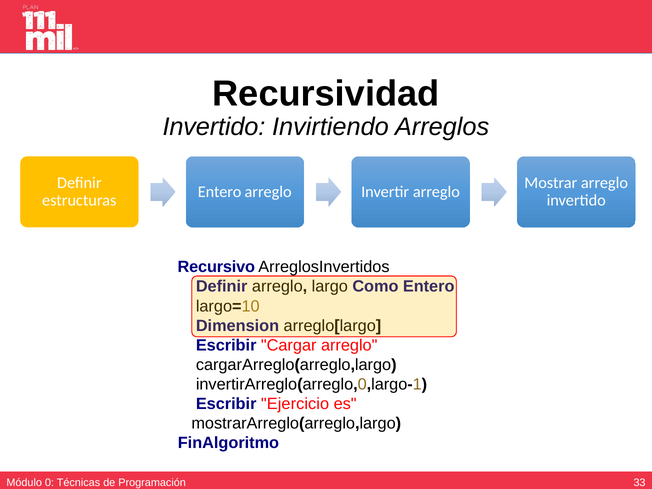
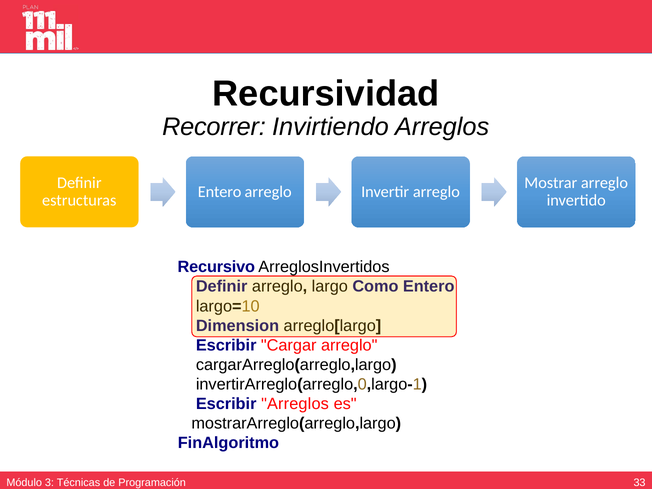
Invertido: Invertido -> Recorrer (214, 127)
Escribir Ejercicio: Ejercicio -> Arreglos (295, 404)
0: 0 -> 3 (49, 483)
